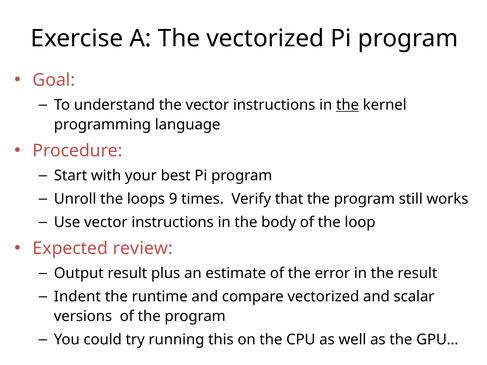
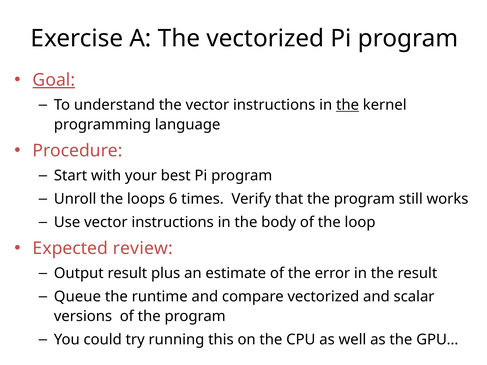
Goal underline: none -> present (54, 80)
9: 9 -> 6 (173, 199)
Indent: Indent -> Queue (77, 297)
